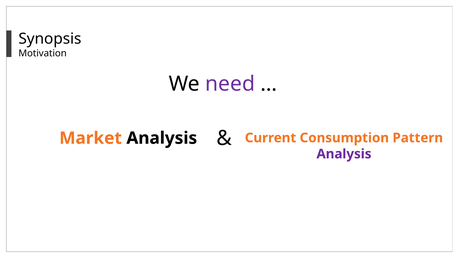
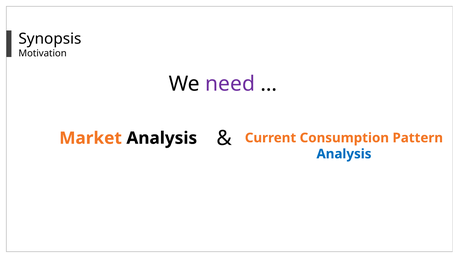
Analysis colour: purple -> blue (344, 154)
